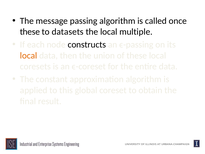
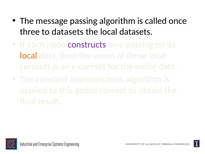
these: these -> three (30, 32)
local multiple: multiple -> datasets (136, 32)
constructs colour: black -> purple (87, 44)
